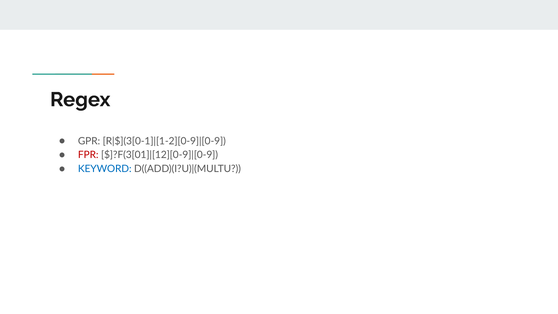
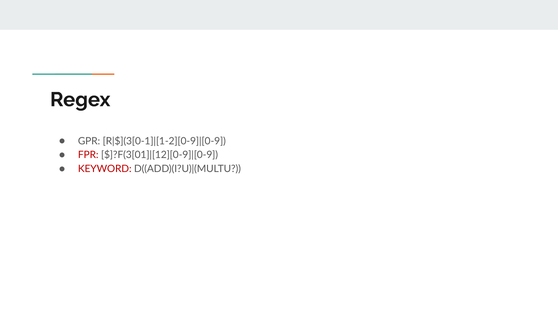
KEYWORD colour: blue -> red (105, 169)
